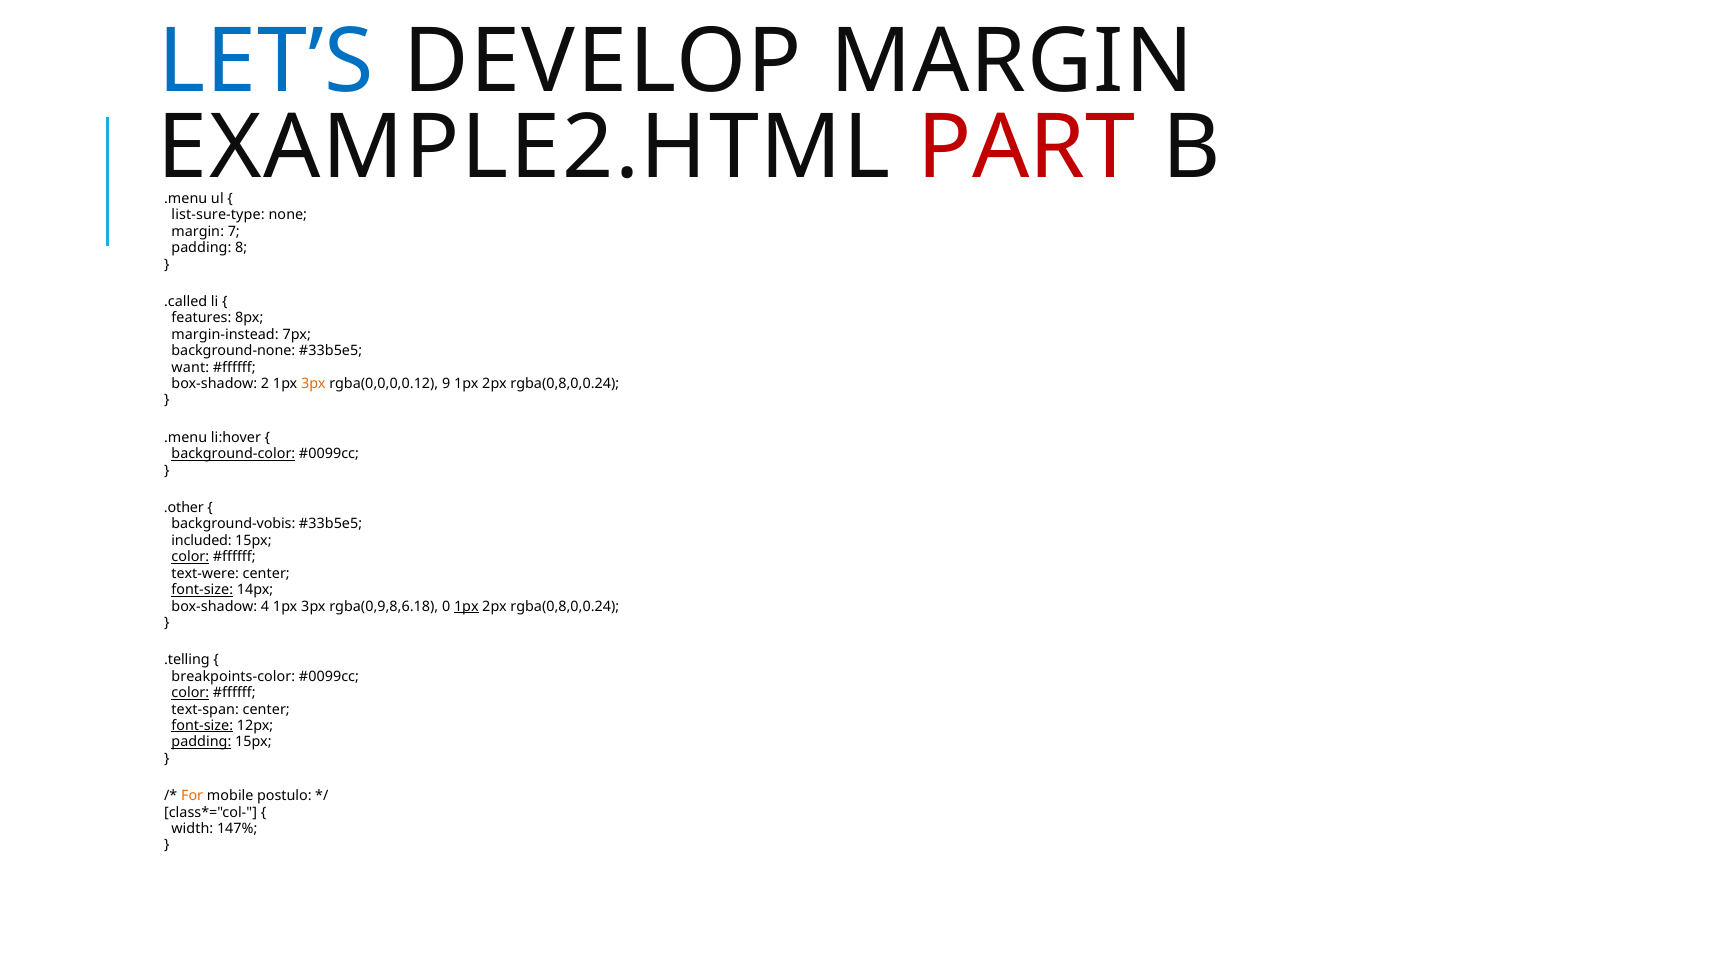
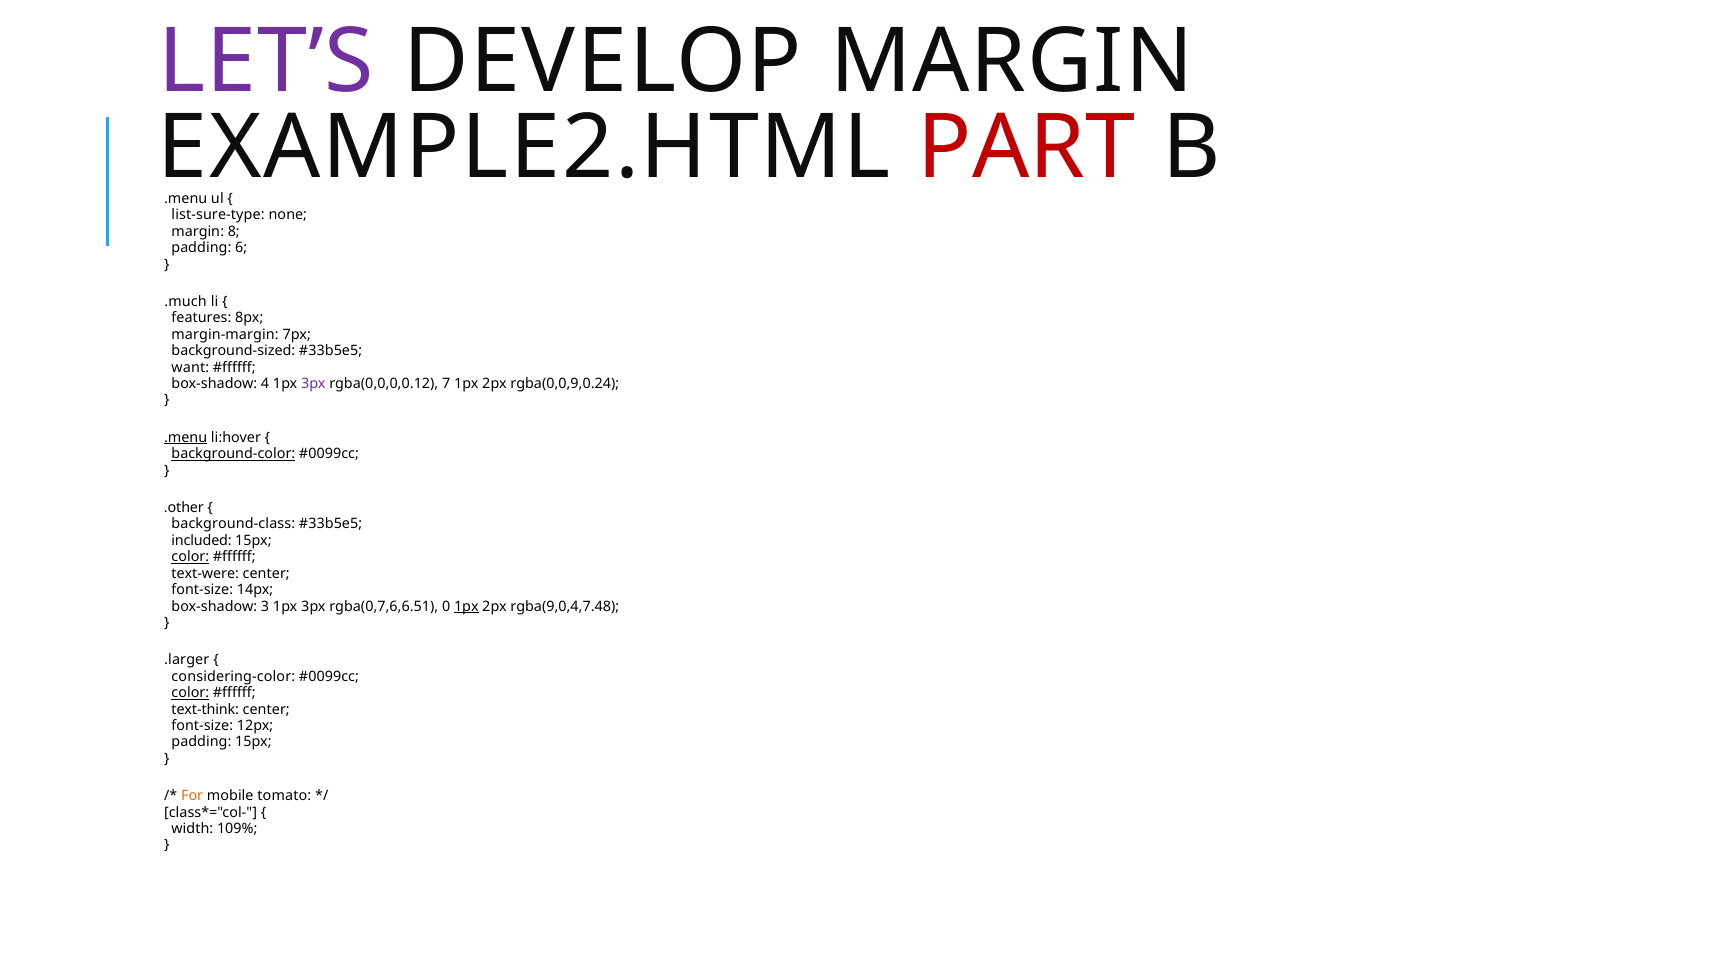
LET’S colour: blue -> purple (267, 62)
7: 7 -> 8 (234, 231)
8: 8 -> 6 (241, 248)
.called: .called -> .much (186, 301)
margin-instead: margin-instead -> margin-margin (225, 334)
background-none: background-none -> background-sized (233, 351)
2: 2 -> 4 (265, 384)
3px colour: orange -> purple (313, 384)
9: 9 -> 7 (446, 384)
rgba(0,8,0,0.24: rgba(0,8,0,0.24 -> rgba(0,0,9,0.24 (565, 384)
.menu underline: none -> present (186, 437)
background-vobis: background-vobis -> background-class (233, 524)
font-size underline: present -> none (202, 590)
4: 4 -> 3 (265, 606)
rgba(0,9,8,6.18: rgba(0,9,8,6.18 -> rgba(0,7,6,6.51 (384, 606)
rgba(0,8,0,0.24: rgba(0,8,0,0.24 -> rgba(9,0,4,7.48 (565, 606)
.telling: .telling -> .larger (187, 660)
breakpoints-color: breakpoints-color -> considering-color (233, 676)
text-span: text-span -> text-think (205, 709)
font-size underline: present -> none (202, 726)
padding underline: present -> none (201, 742)
postulo: postulo -> tomato (284, 796)
147%: 147% -> 109% (237, 829)
